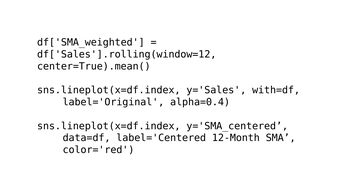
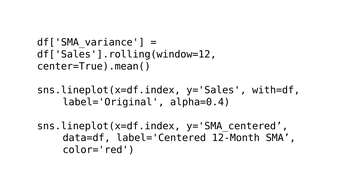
df['SMA_weighted: df['SMA_weighted -> df['SMA_variance (91, 42)
